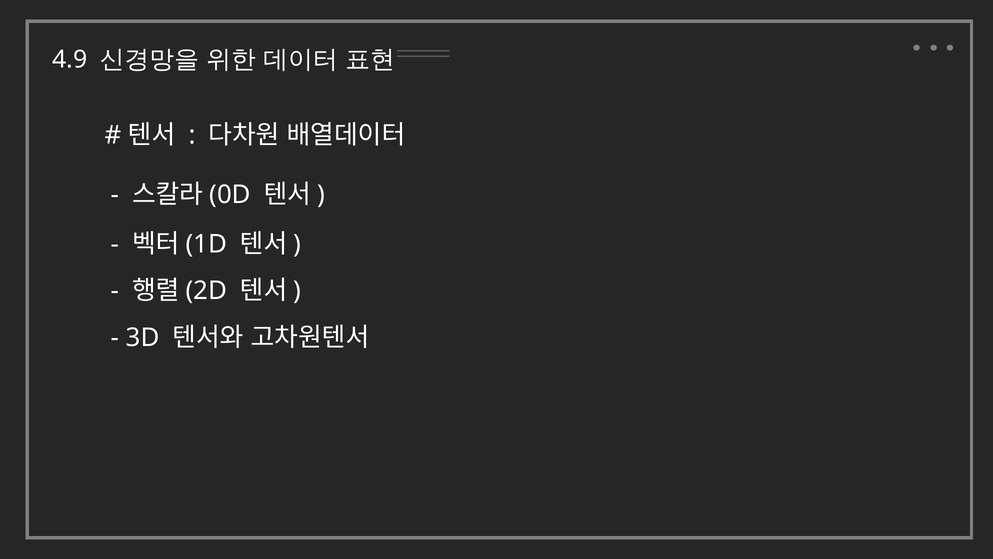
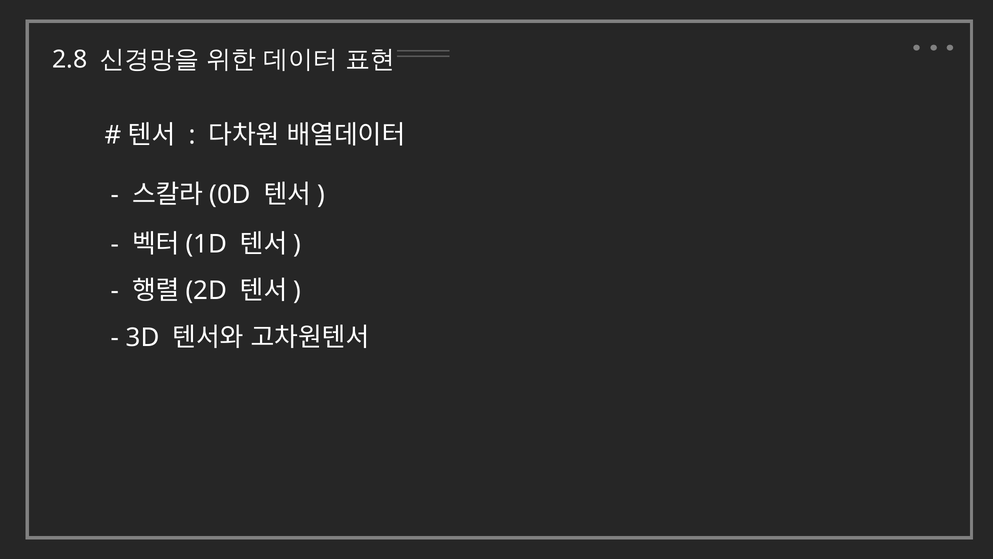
4.9: 4.9 -> 2.8 (70, 60)
